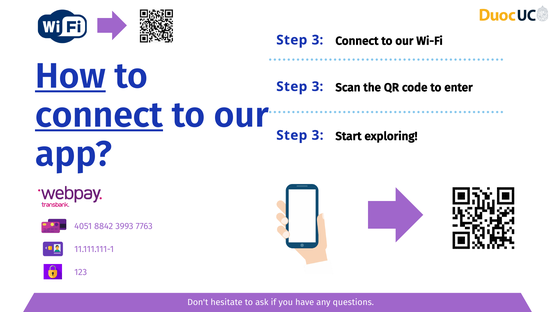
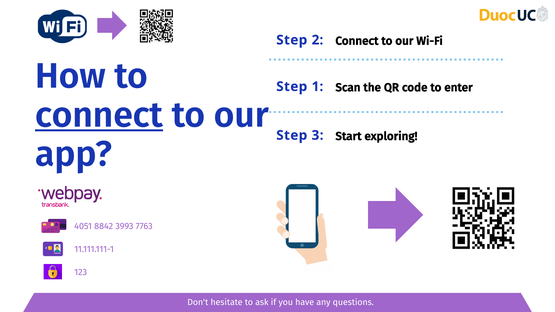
3: 3 -> 2 (317, 40)
How underline: present -> none (70, 76)
3: 3 -> 1 (317, 87)
